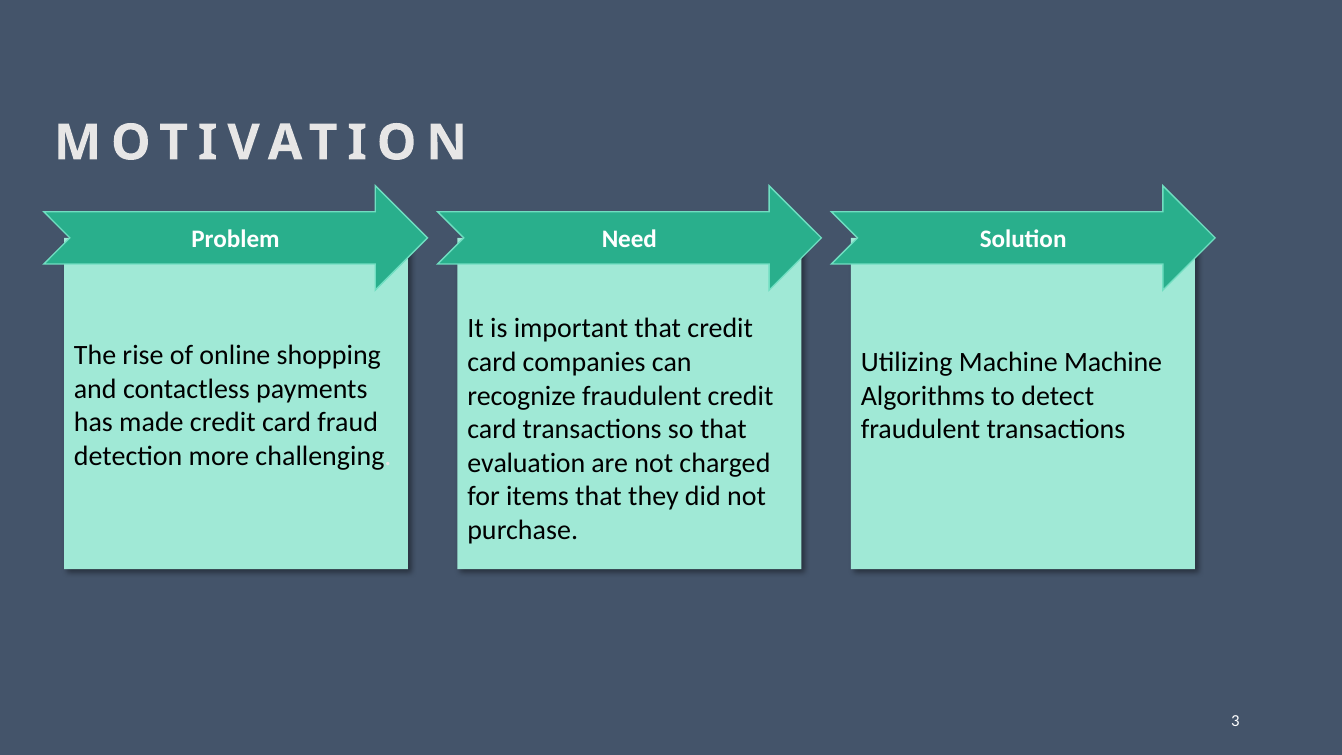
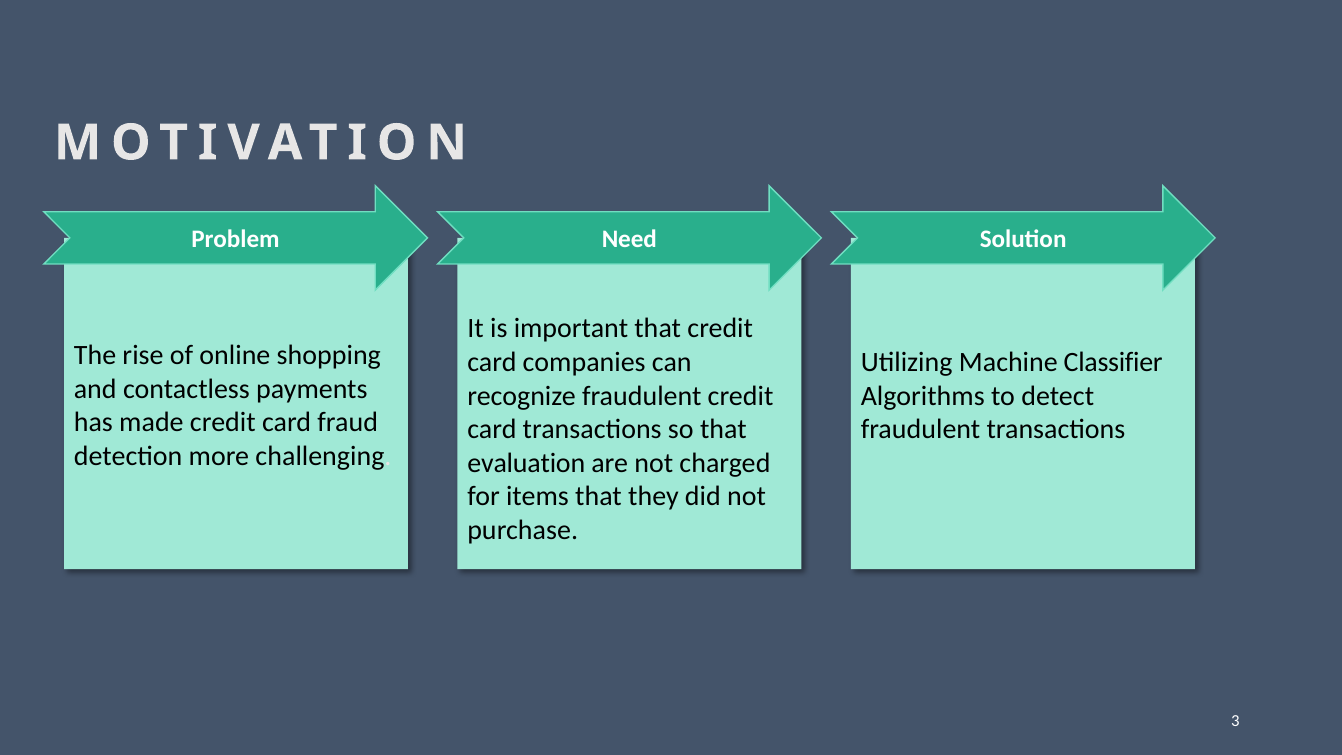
Machine Machine: Machine -> Classifier (1113, 362)
